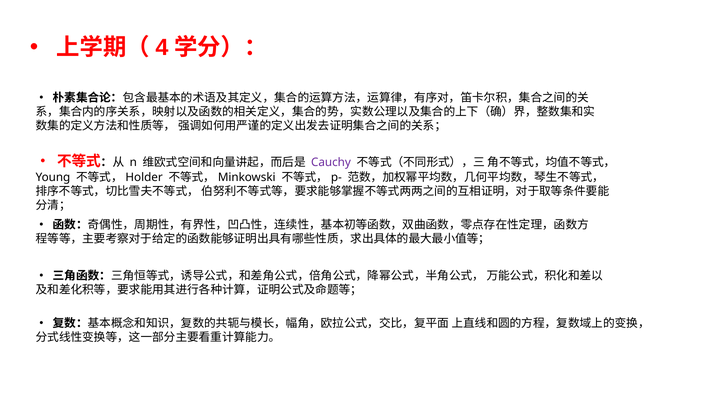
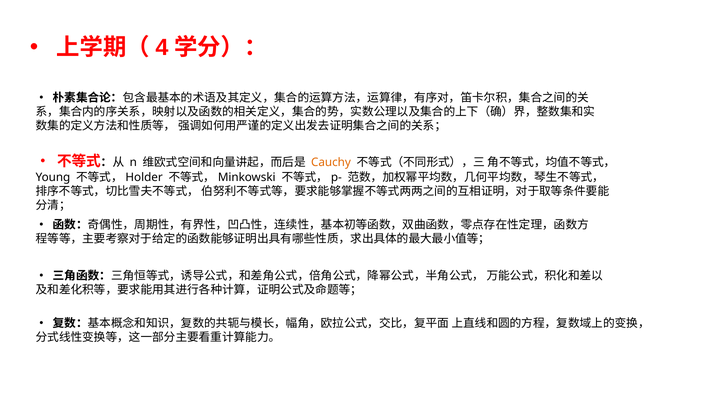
Cauchy colour: purple -> orange (331, 162)
